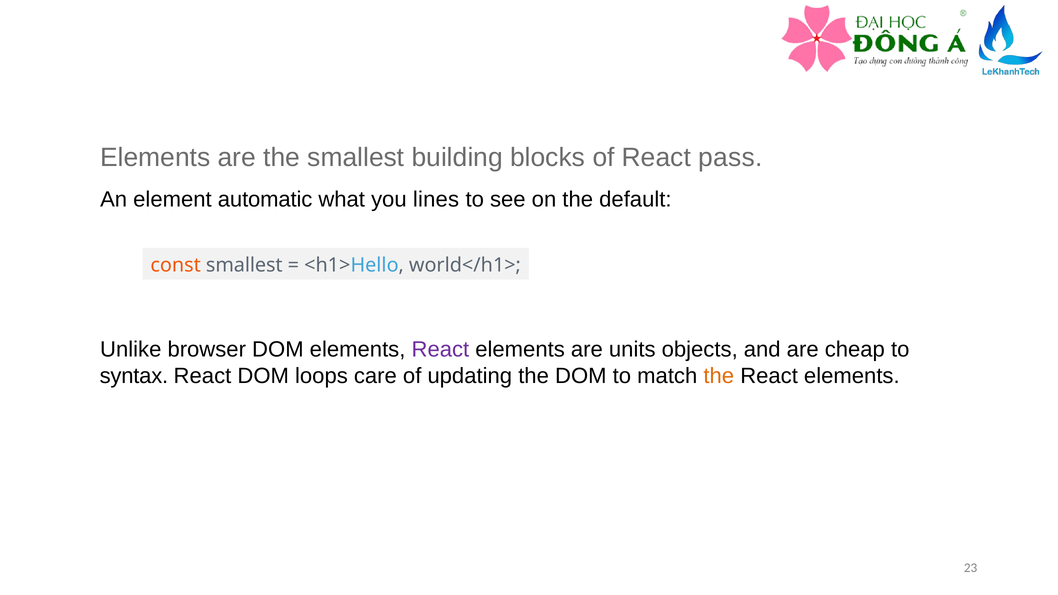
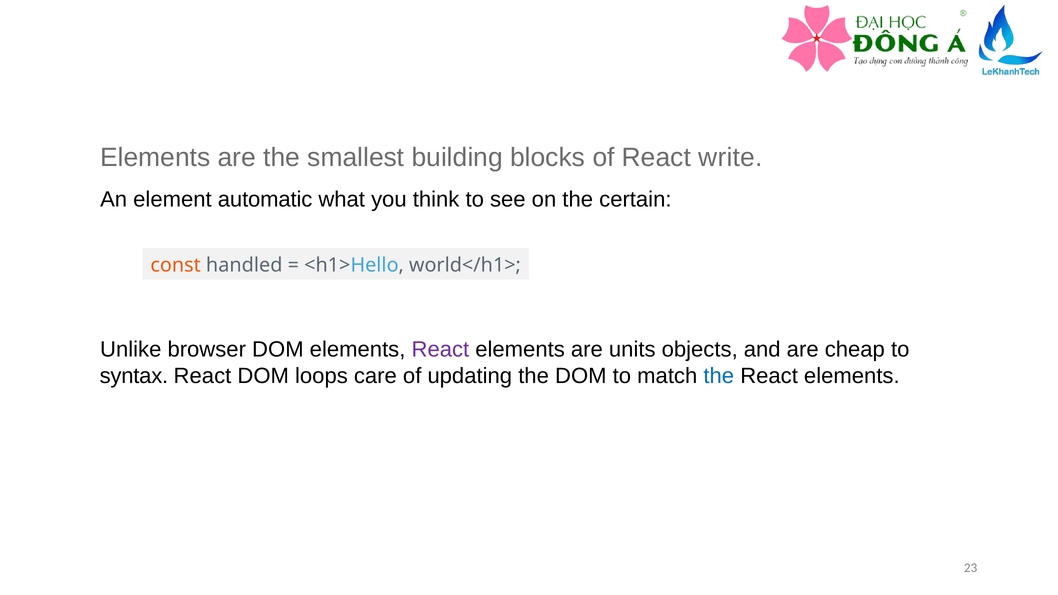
pass: pass -> write (730, 158)
lines: lines -> think (436, 200)
default: default -> certain (635, 200)
const smallest: smallest -> handled (244, 265)
the colour: orange -> blue (719, 376)
